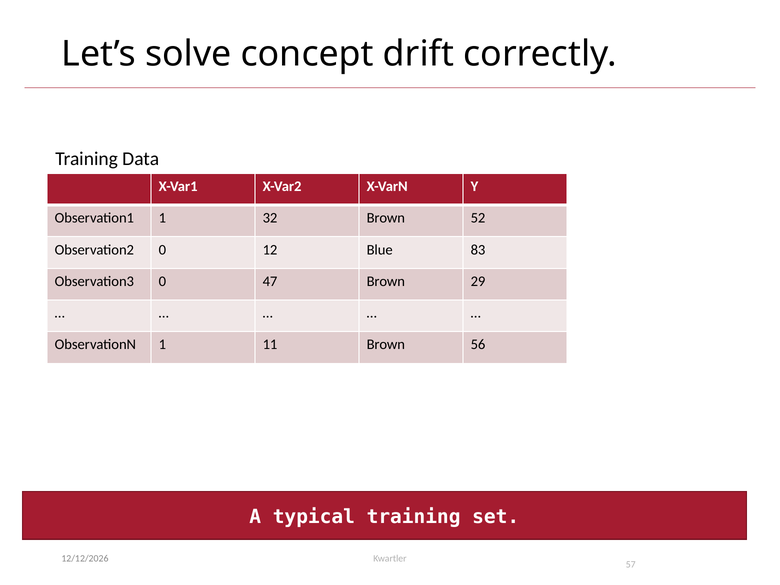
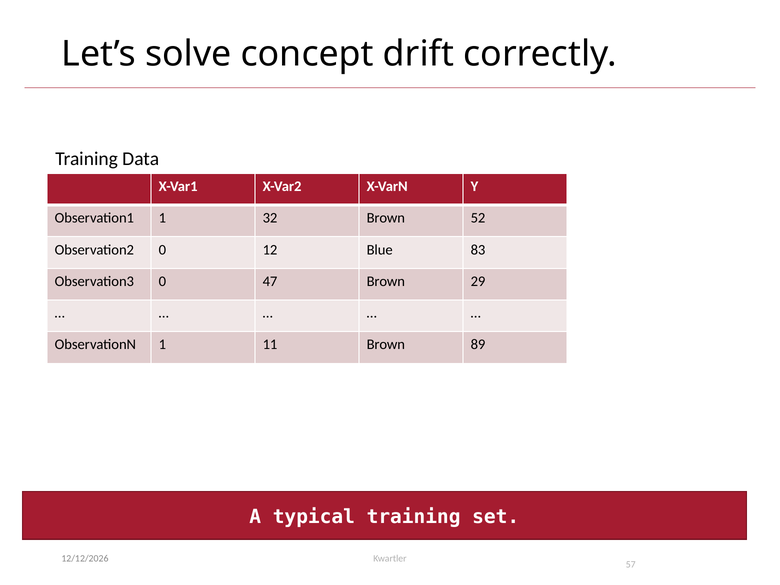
56: 56 -> 89 (478, 345)
